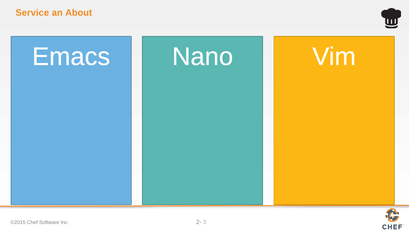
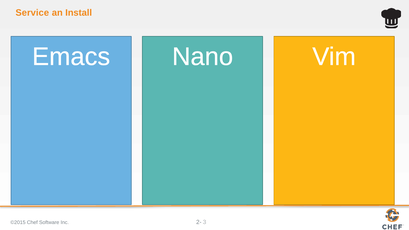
About: About -> Install (79, 13)
